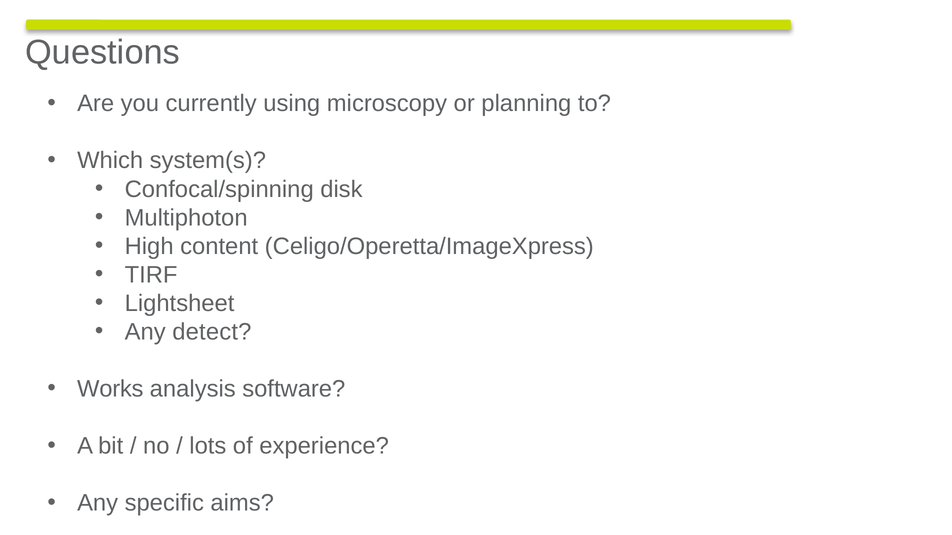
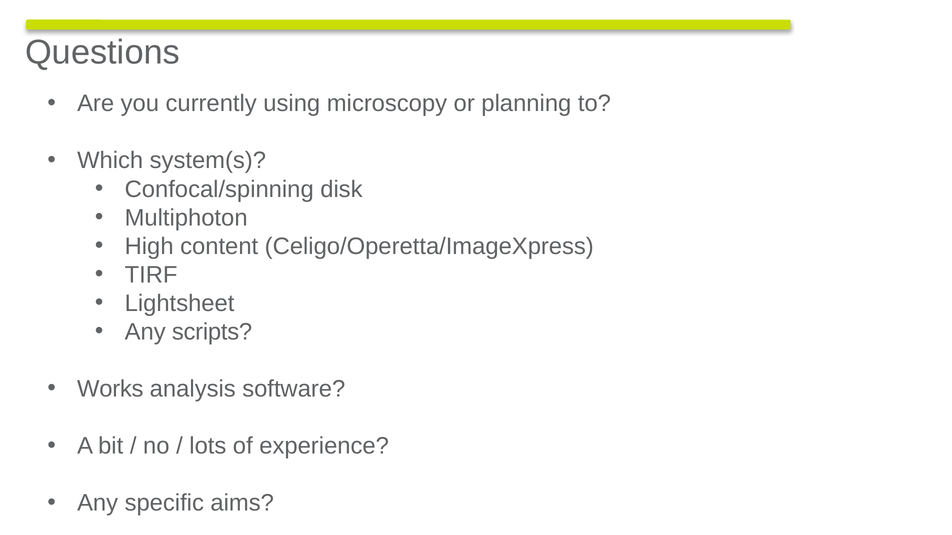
detect: detect -> scripts (212, 332)
